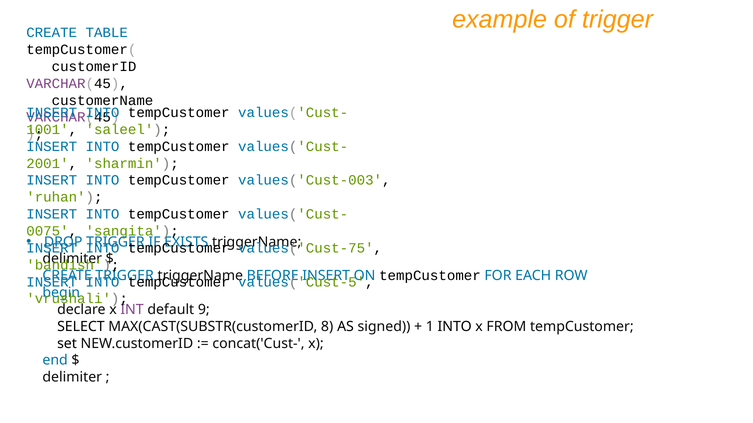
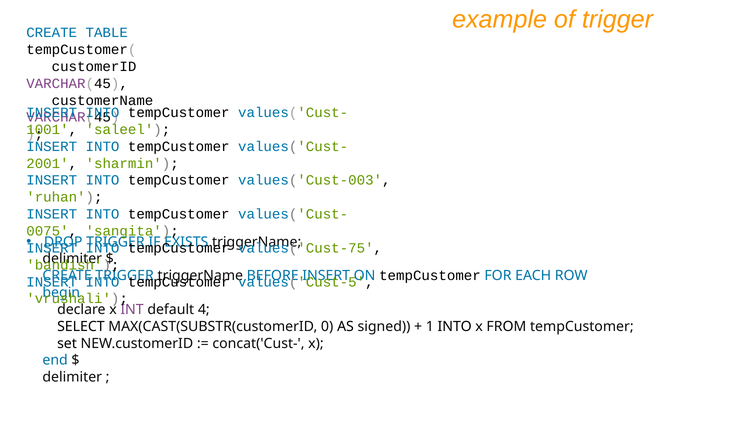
9: 9 -> 4 (204, 310)
8: 8 -> 0 (327, 327)
